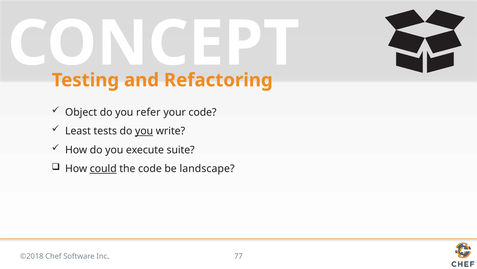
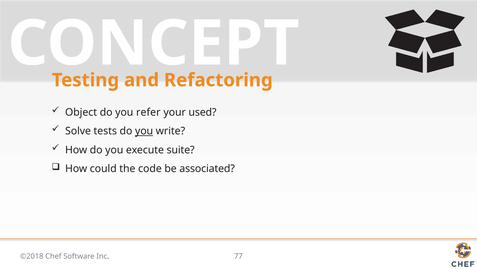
your code: code -> used (203, 112)
Least: Least -> Solve (78, 131)
could underline: present -> none (103, 168)
landscape: landscape -> associated (207, 168)
